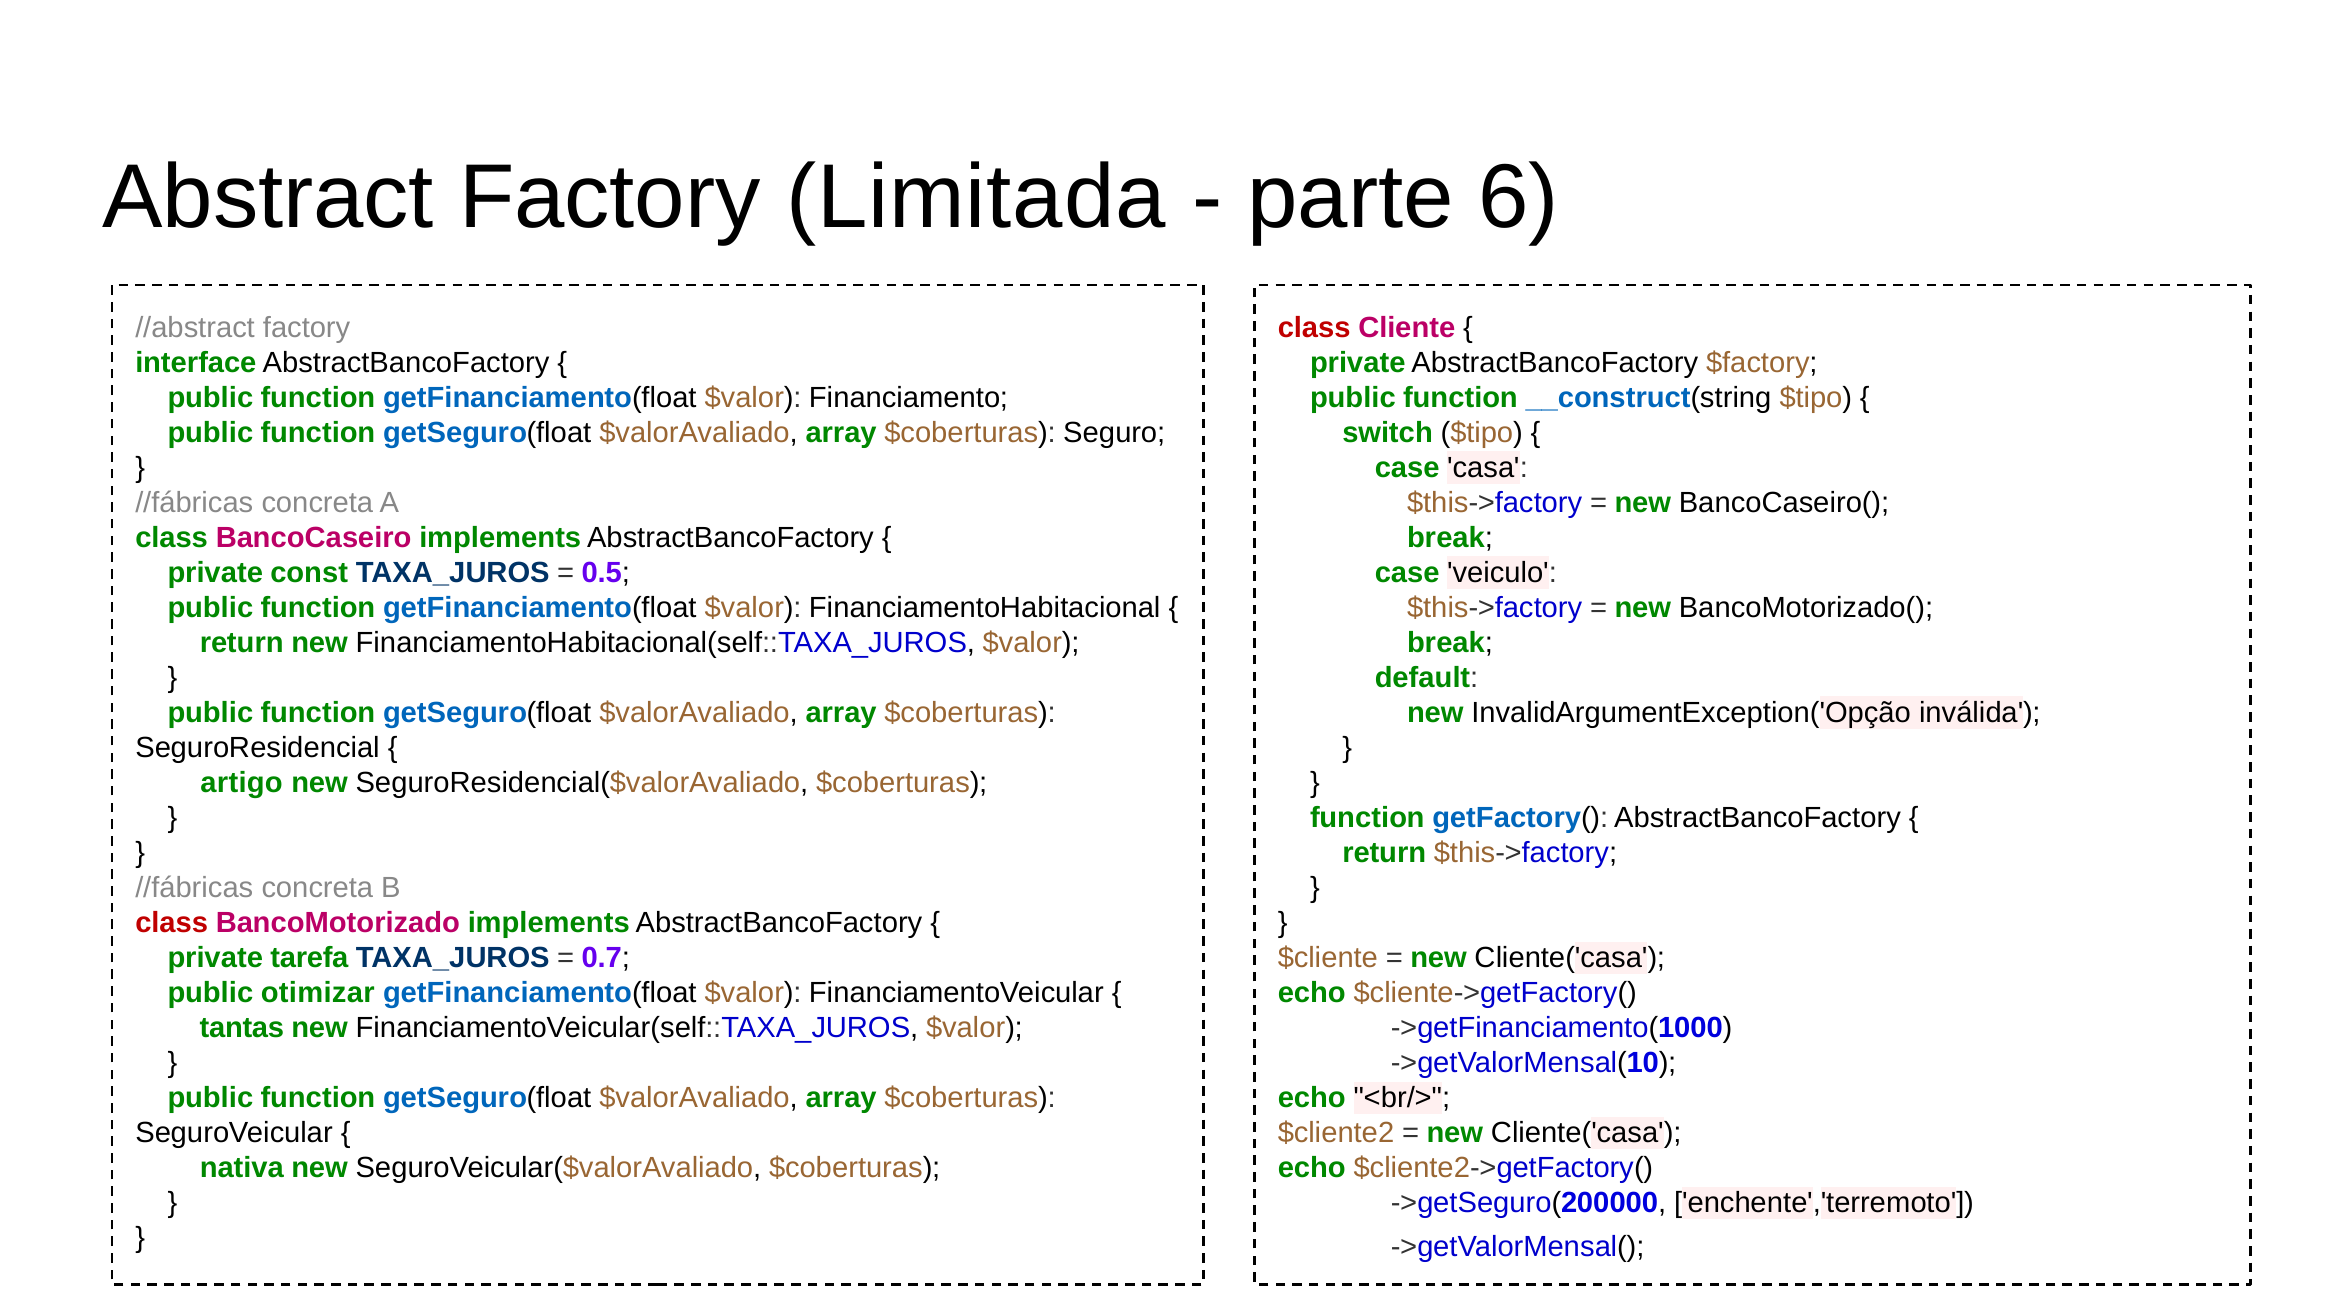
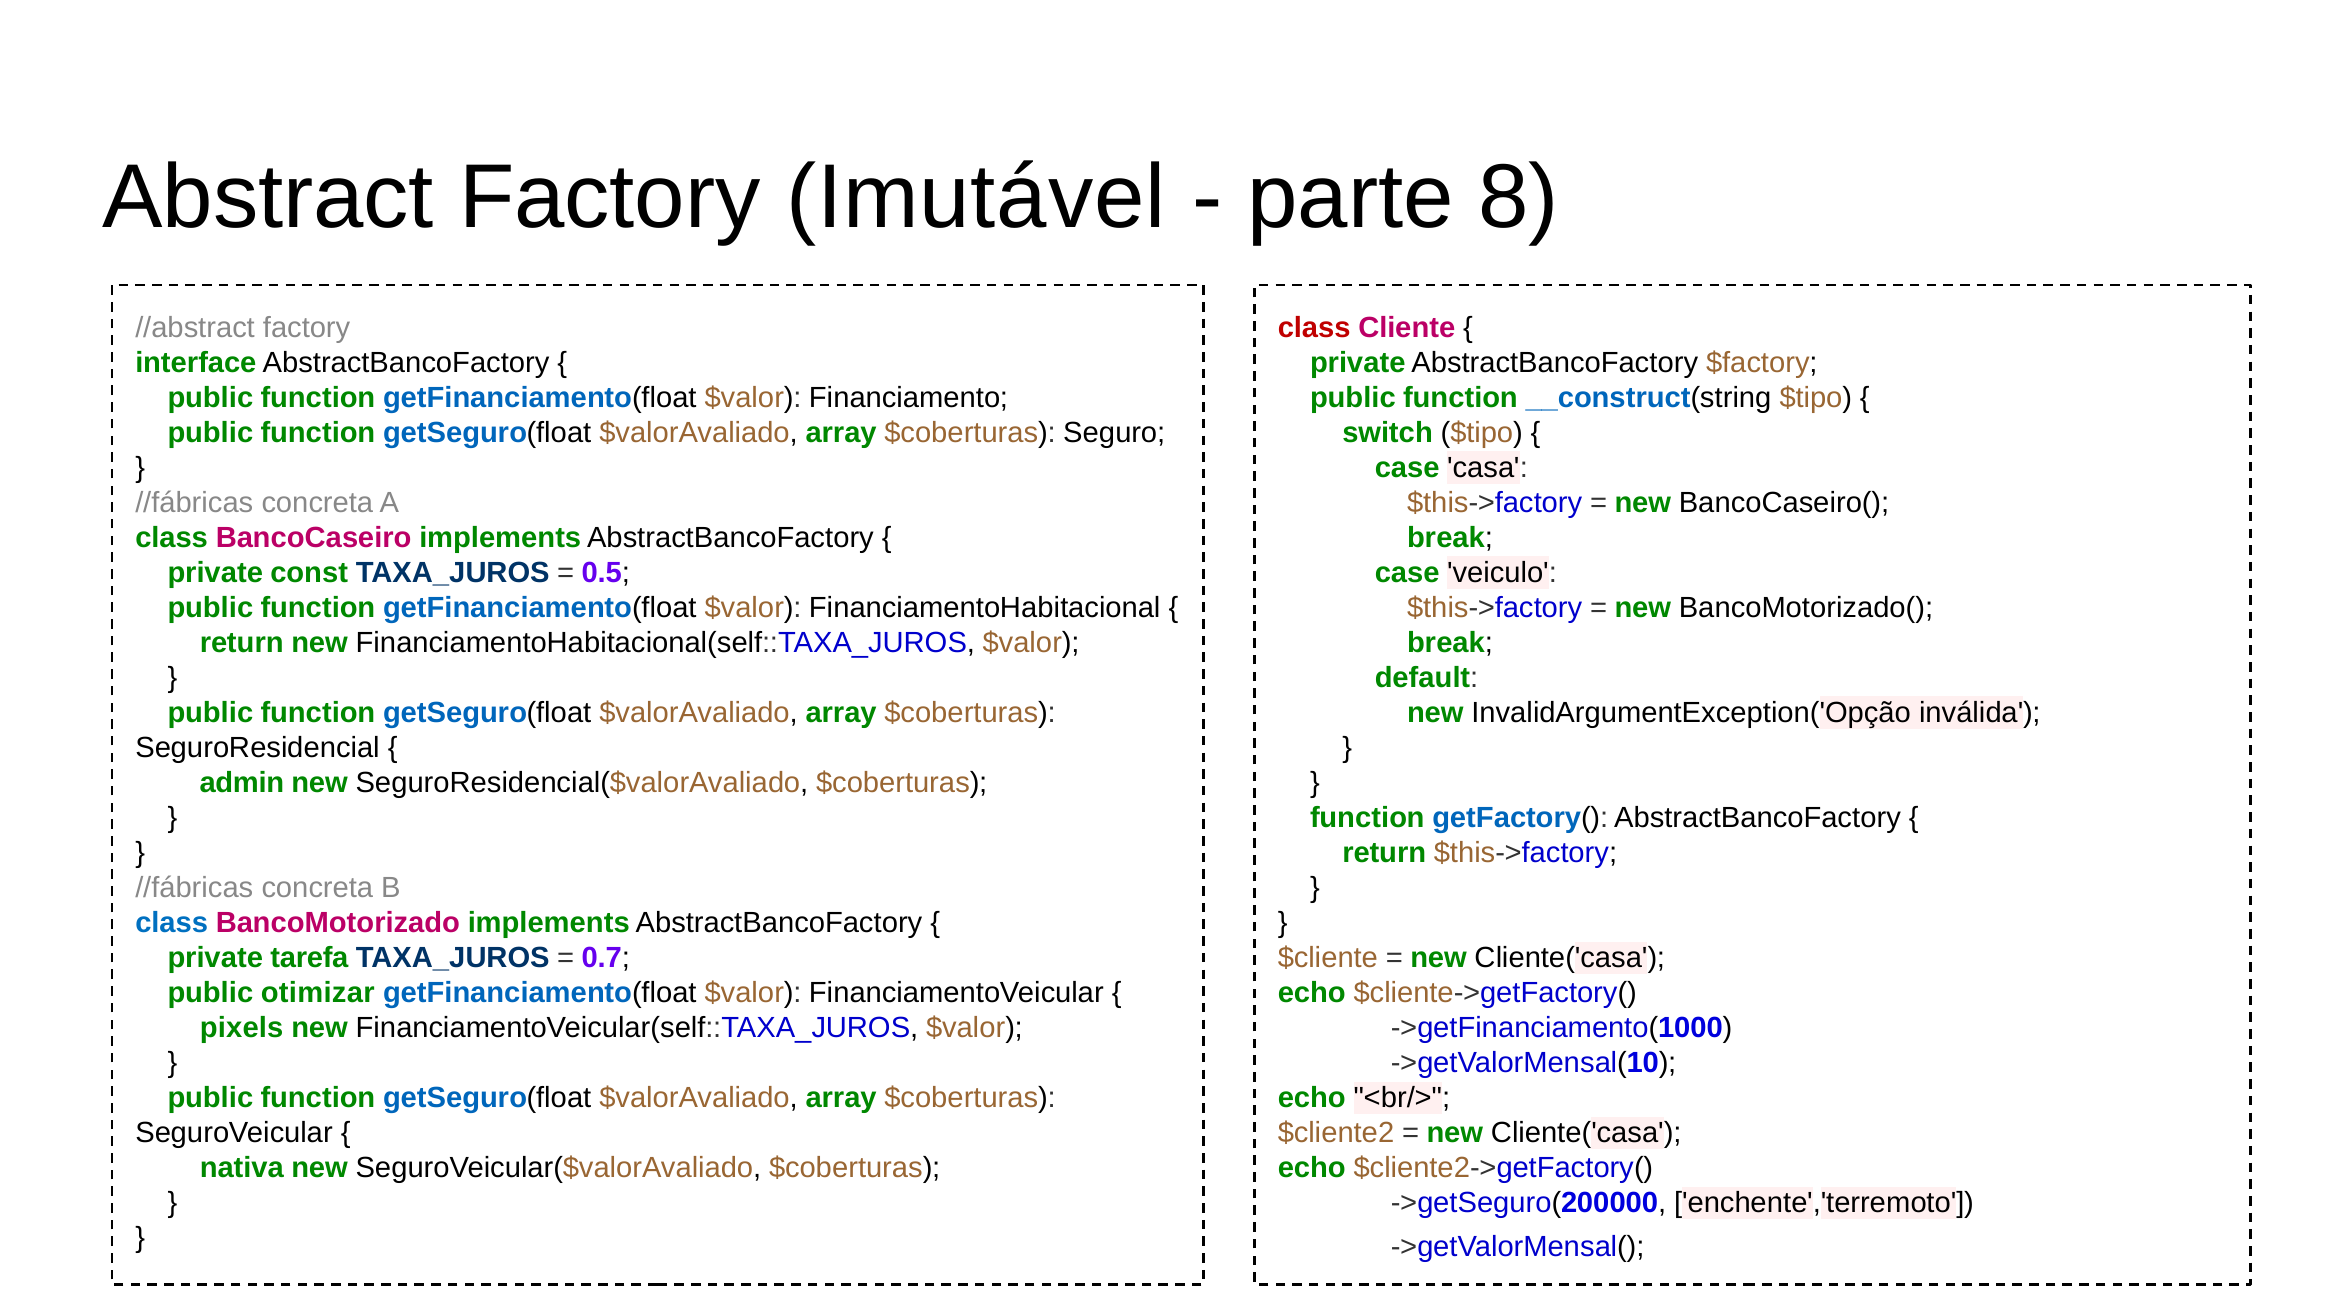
Limitada: Limitada -> Imutável (976, 197)
6: 6 -> 8 (1519, 197)
artigo: artigo -> admin (242, 783)
class colour: red -> blue (172, 924)
tantas: tantas -> pixels (242, 1029)
